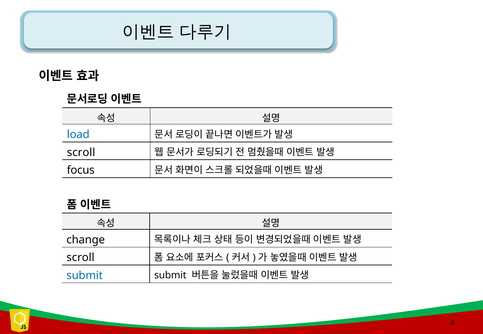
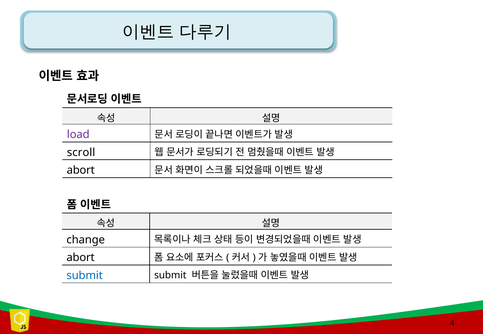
load colour: blue -> purple (78, 135)
focus: focus -> abort (81, 170)
scroll: scroll -> abort (81, 258)
